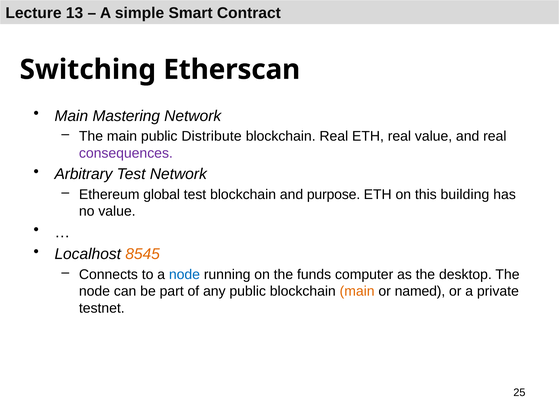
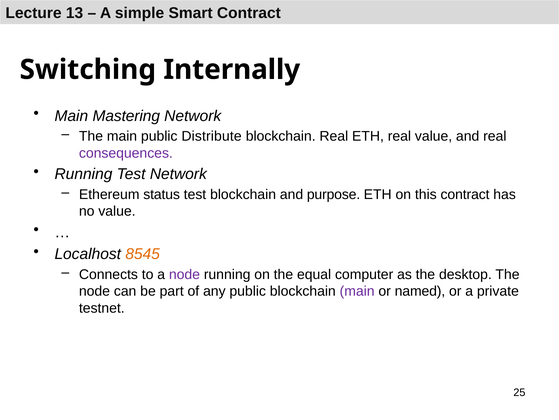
Etherscan: Etherscan -> Internally (232, 69)
Arbitrary: Arbitrary -> Running (83, 174)
global: global -> status (162, 194)
this building: building -> contract (465, 194)
node colour: blue -> purple (184, 274)
funds: funds -> equal (314, 274)
main colour: orange -> purple (357, 291)
